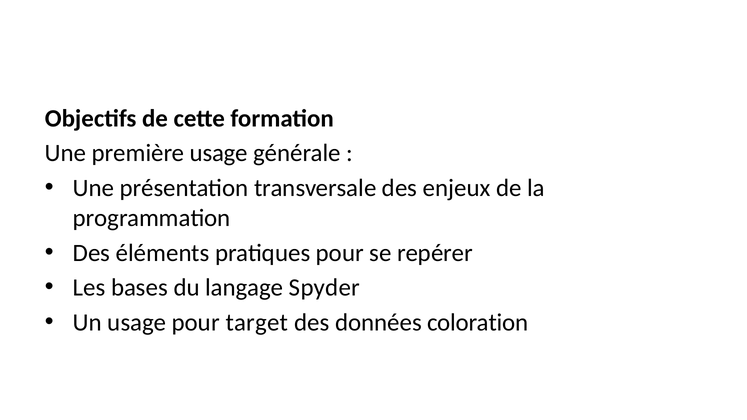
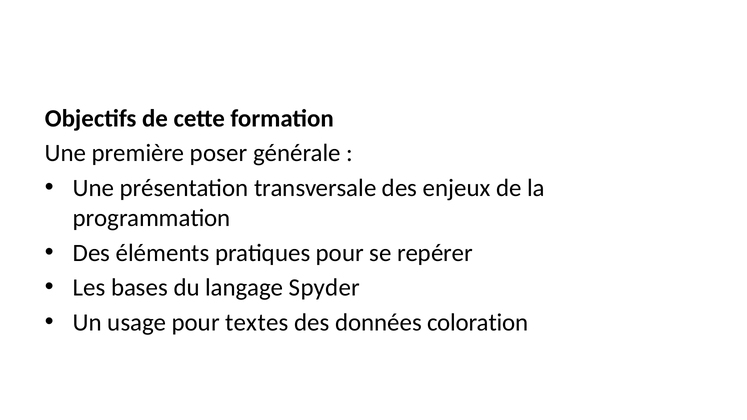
première usage: usage -> poser (219, 153)
target: target -> textes (257, 323)
